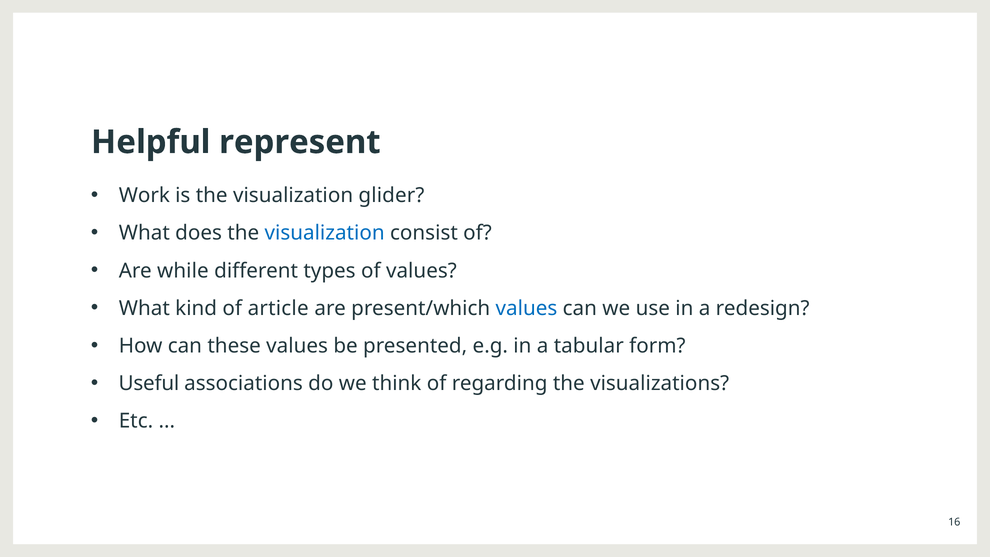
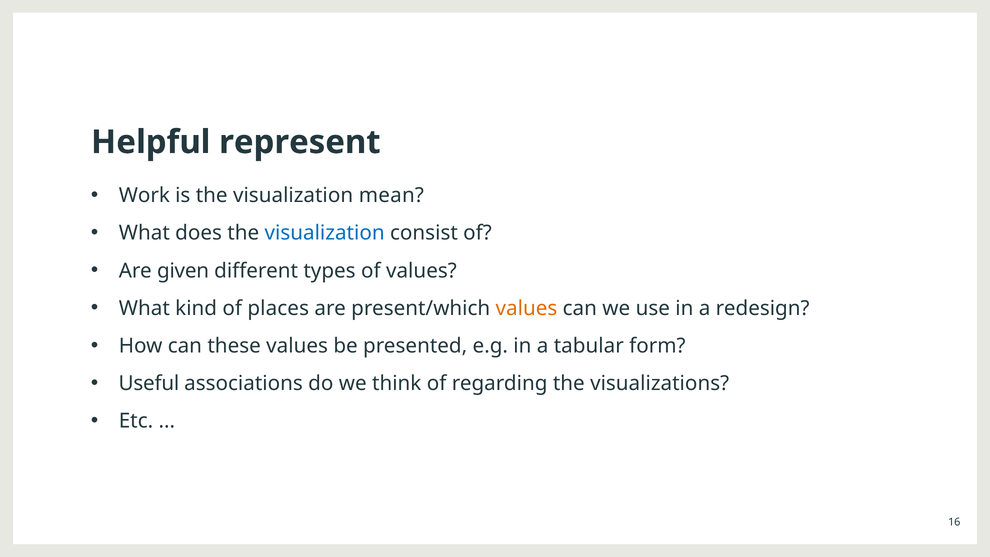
glider: glider -> mean (391, 196)
while: while -> given (183, 271)
article: article -> places (278, 308)
values colour: blue -> orange (526, 308)
